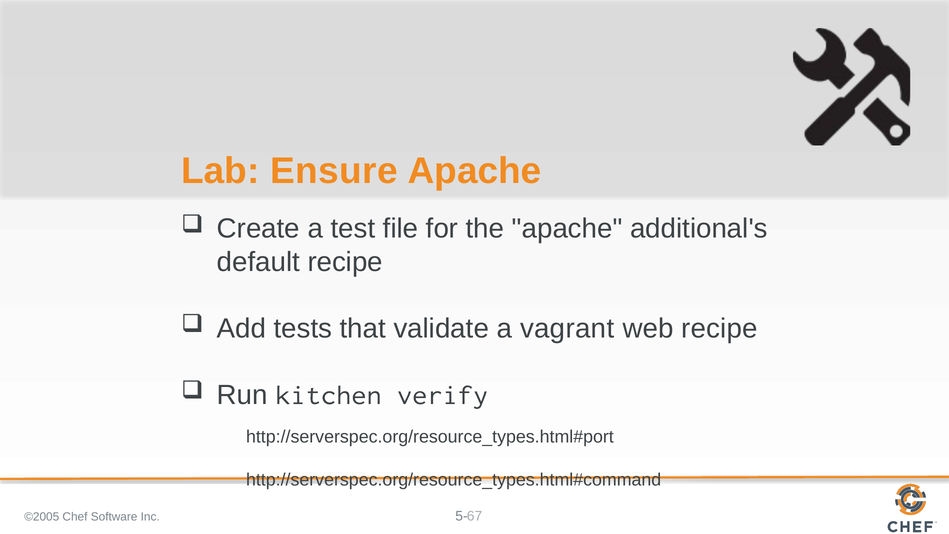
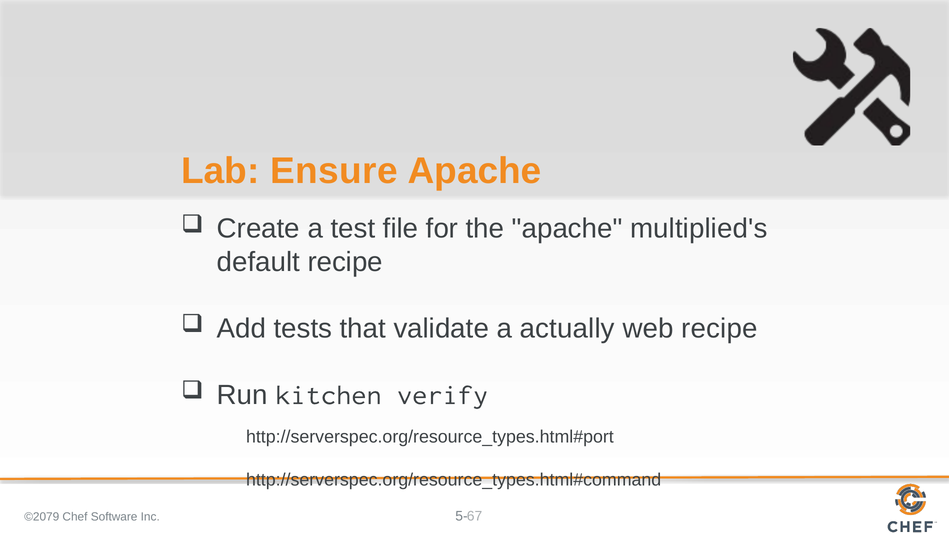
additional's: additional's -> multiplied's (699, 229)
vagrant: vagrant -> actually (567, 328)
©2005: ©2005 -> ©2079 (42, 516)
